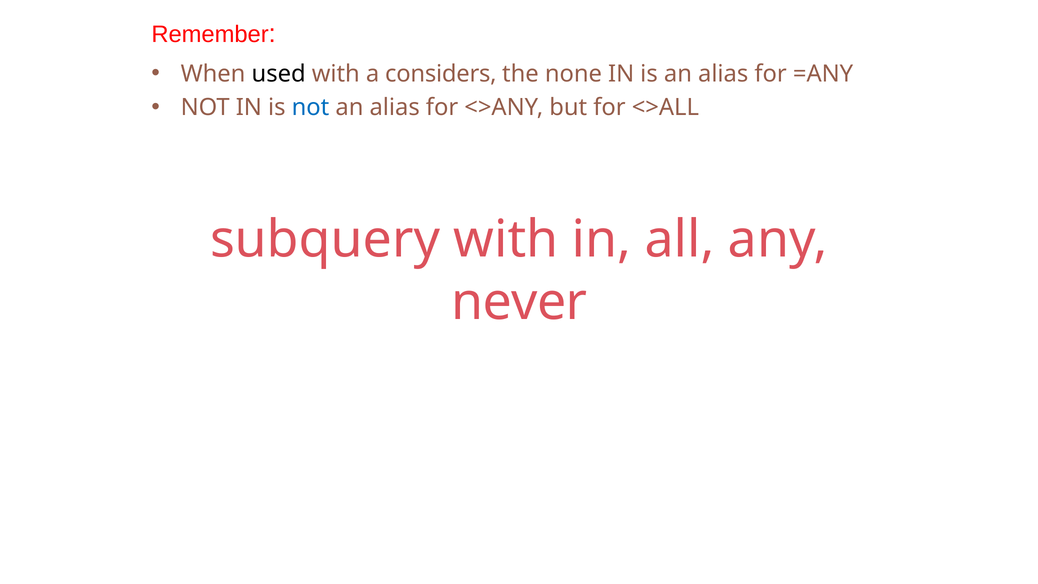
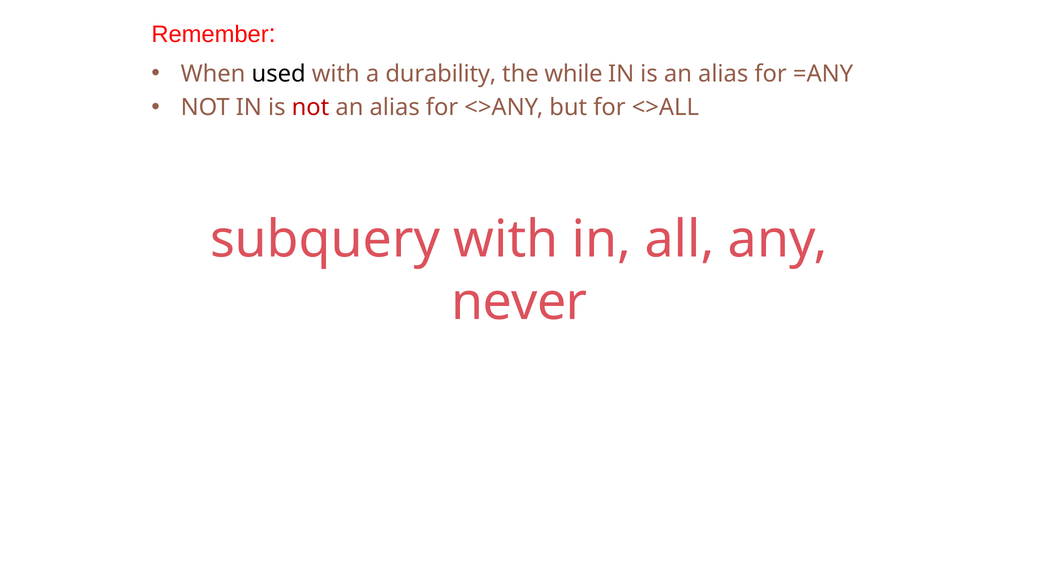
considers: considers -> durability (441, 74)
none: none -> while (574, 74)
not colour: blue -> red (310, 108)
